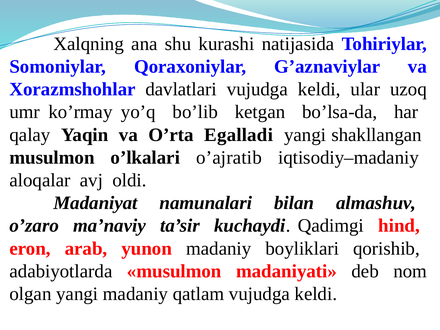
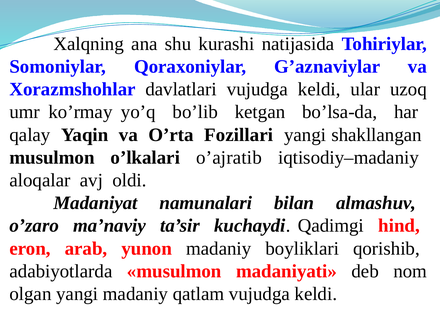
Egalladi: Egalladi -> Fozillari (239, 135)
